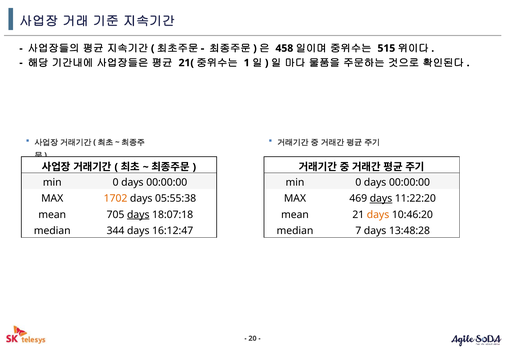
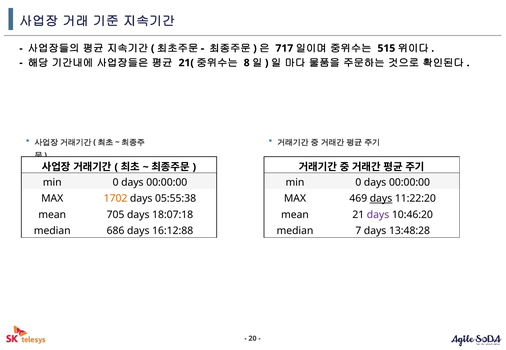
458: 458 -> 717 (284, 48)
1: 1 -> 8 (247, 63)
days underline: present -> none (138, 215)
days colour: orange -> purple (378, 215)
344: 344 -> 686 (116, 231)
16:12:47: 16:12:47 -> 16:12:88 (173, 231)
